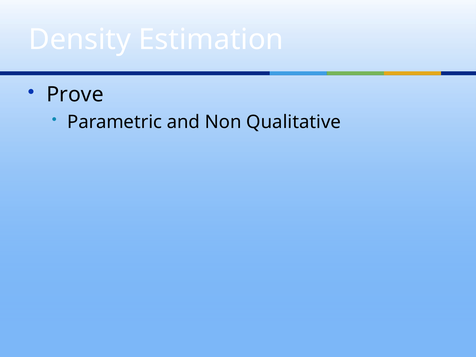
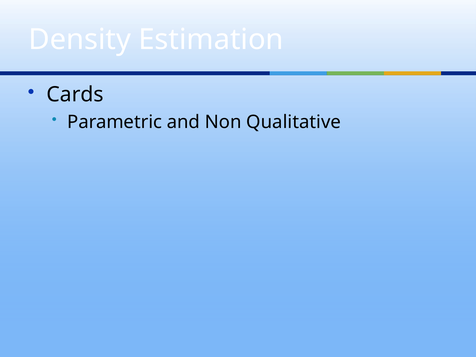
Prove: Prove -> Cards (75, 95)
